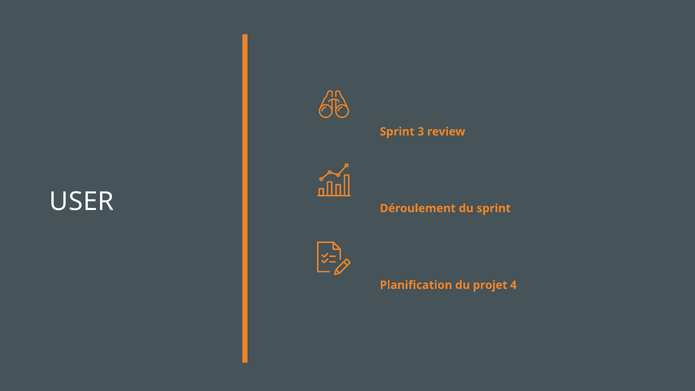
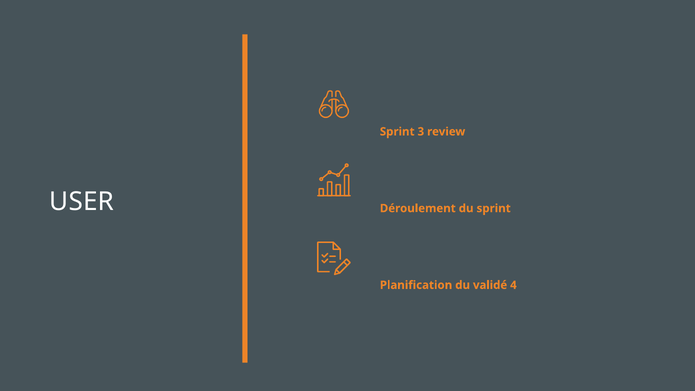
projet: projet -> validé (490, 285)
